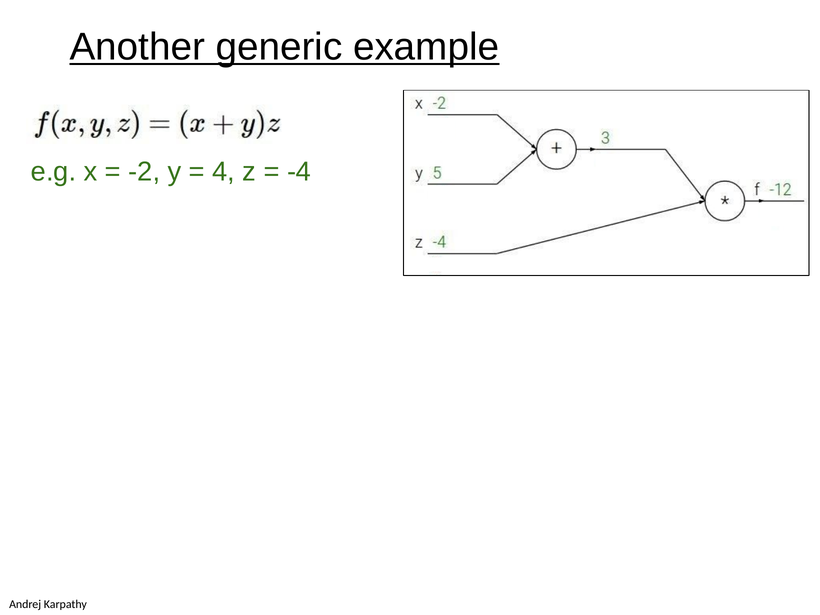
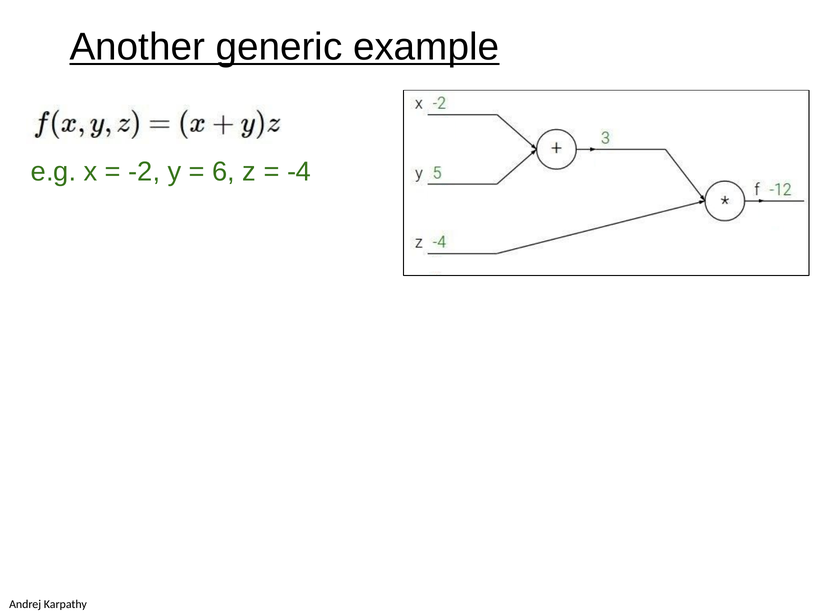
4: 4 -> 6 (224, 172)
